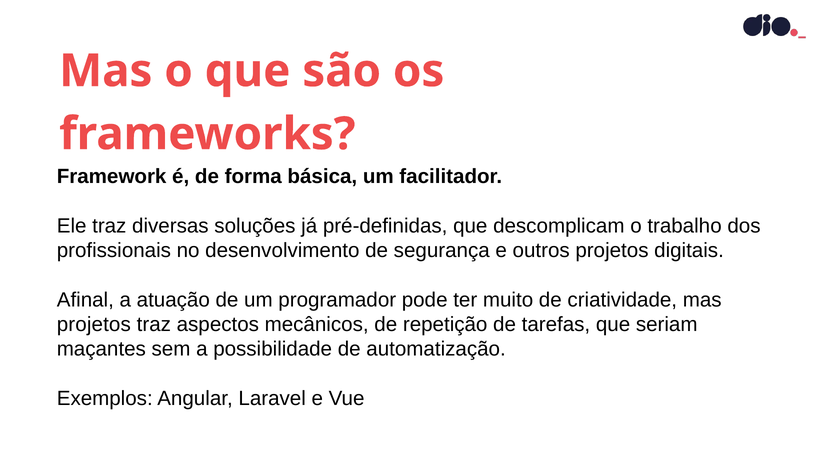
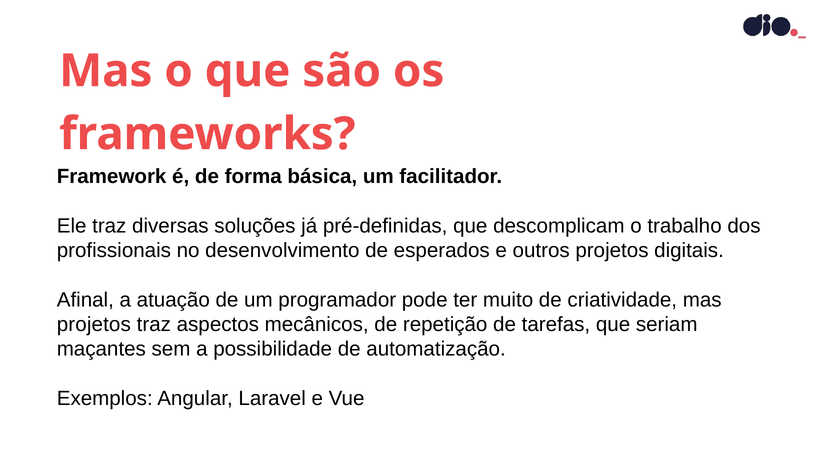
segurança: segurança -> esperados (442, 250)
